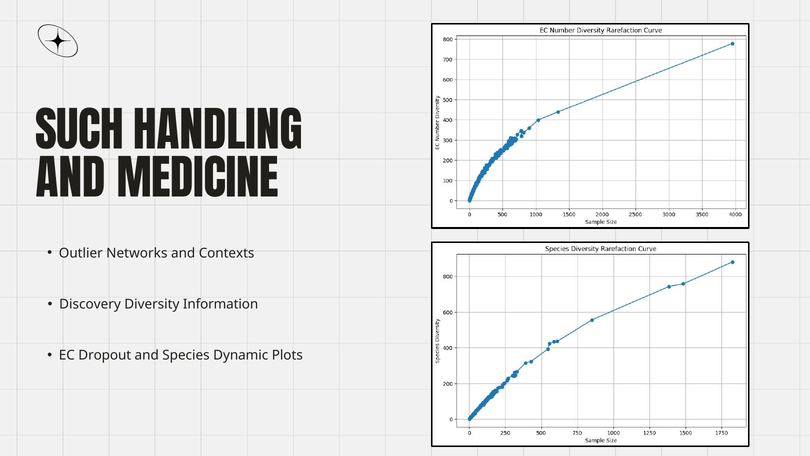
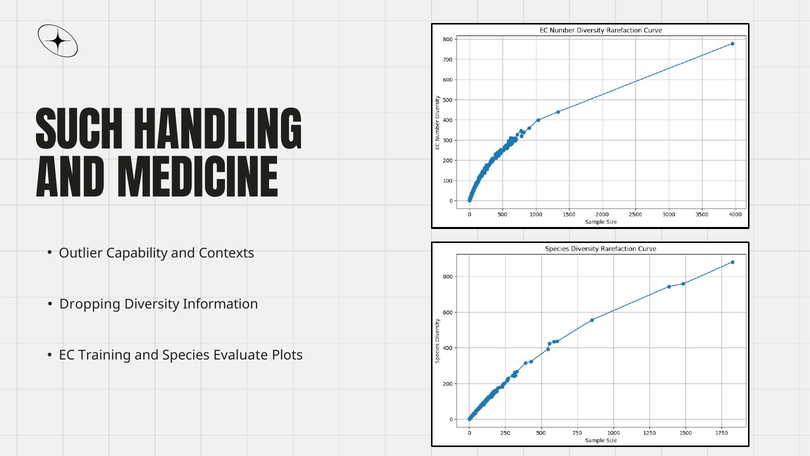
Networks: Networks -> Capability (137, 253)
Discovery: Discovery -> Dropping (90, 304)
Dropout: Dropout -> Training (105, 355)
Dynamic: Dynamic -> Evaluate (241, 355)
